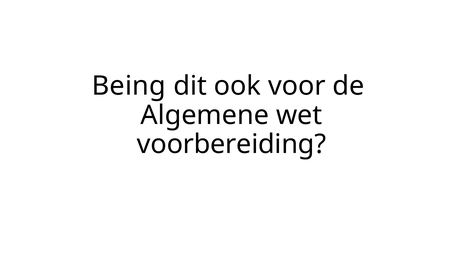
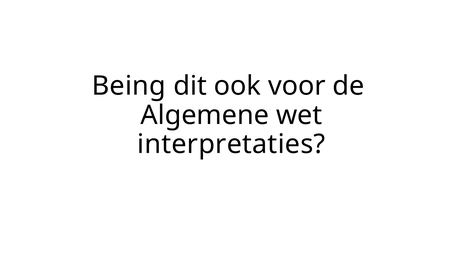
voorbereiding: voorbereiding -> interpretaties (231, 145)
